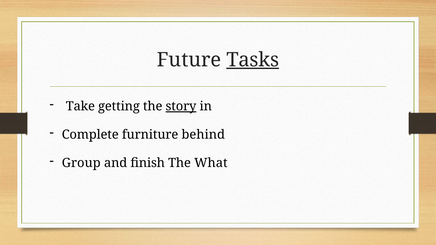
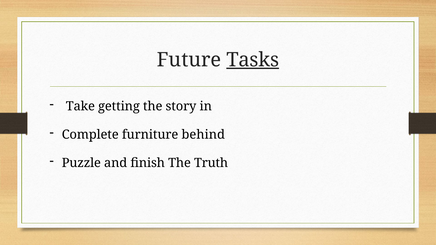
story underline: present -> none (181, 106)
Group: Group -> Puzzle (81, 163)
What: What -> Truth (211, 163)
